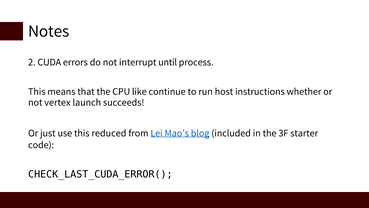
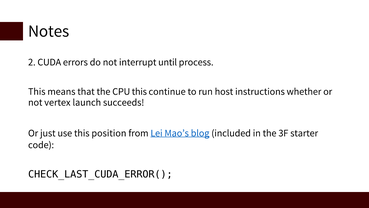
CPU like: like -> this (139, 91)
reduced: reduced -> position (109, 133)
